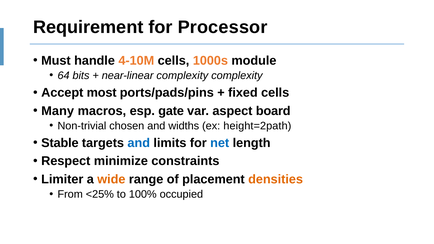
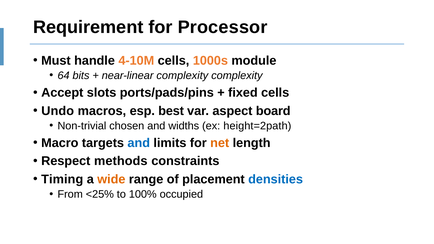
most: most -> slots (102, 93)
Many: Many -> Undo (58, 111)
gate: gate -> best (171, 111)
Stable: Stable -> Macro (60, 143)
net colour: blue -> orange (220, 143)
minimize: minimize -> methods (121, 161)
Limiter: Limiter -> Timing (62, 179)
densities colour: orange -> blue (276, 179)
